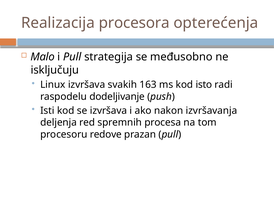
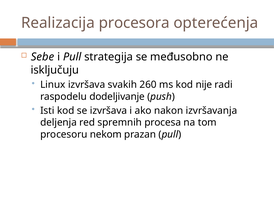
Malo: Malo -> Sebe (42, 57)
163: 163 -> 260 (148, 85)
isto: isto -> nije (204, 85)
redove: redove -> nekom (106, 134)
